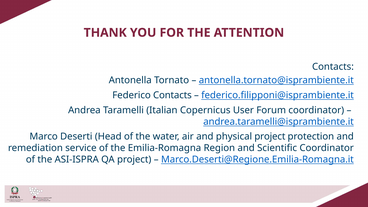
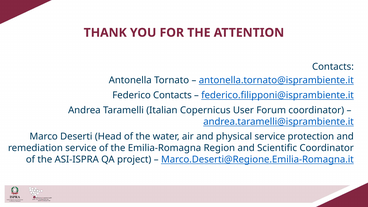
physical project: project -> service (270, 137)
